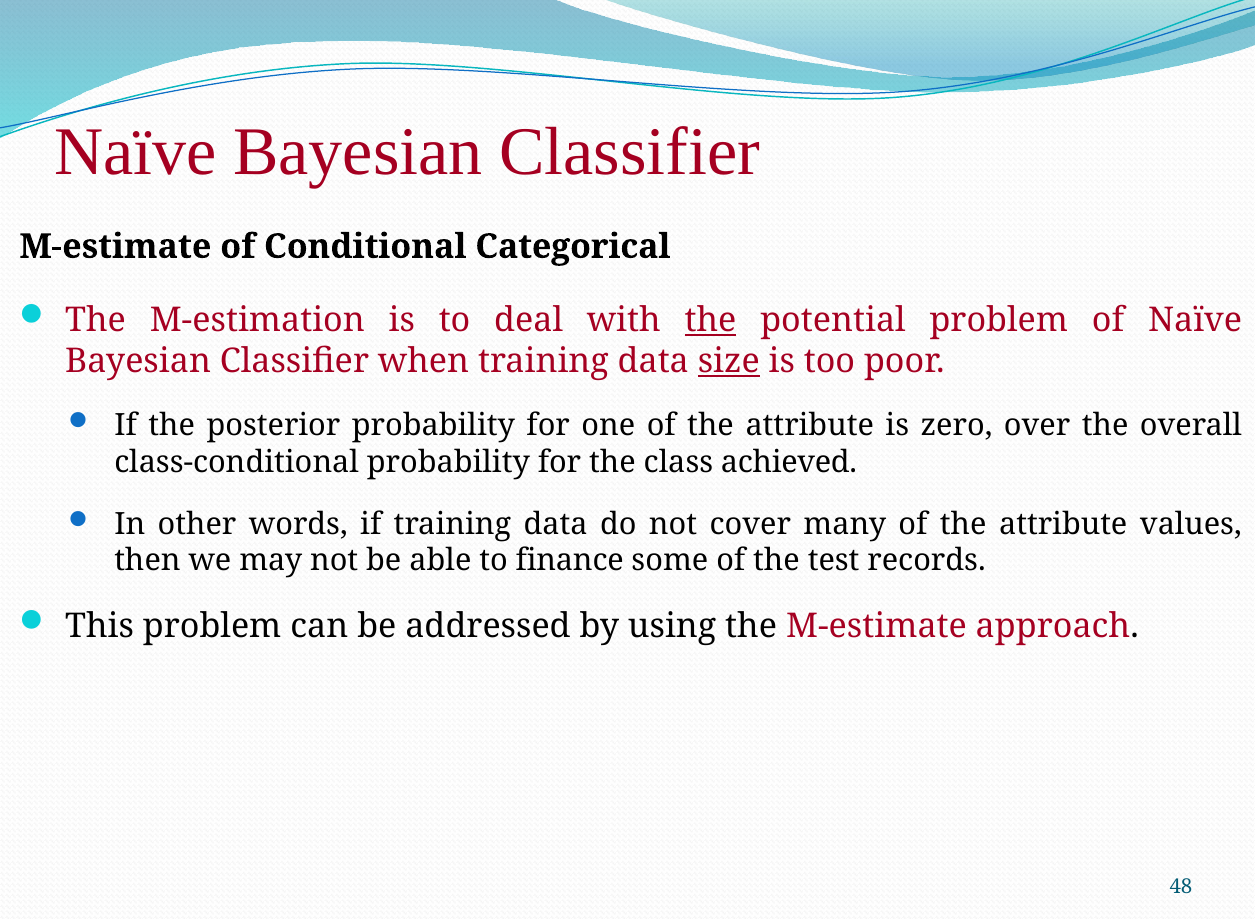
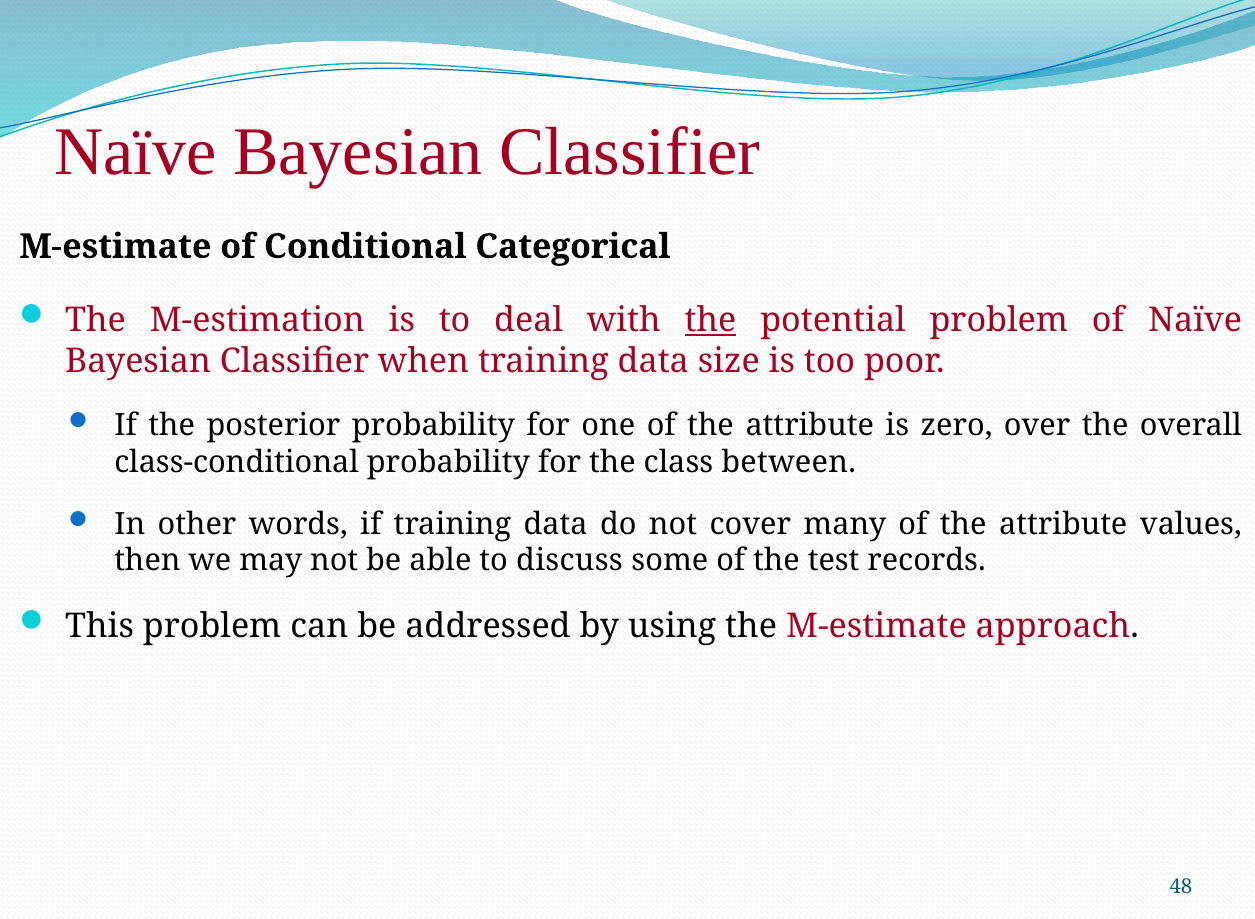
size underline: present -> none (729, 362)
achieved: achieved -> between (789, 462)
finance: finance -> discuss (569, 561)
